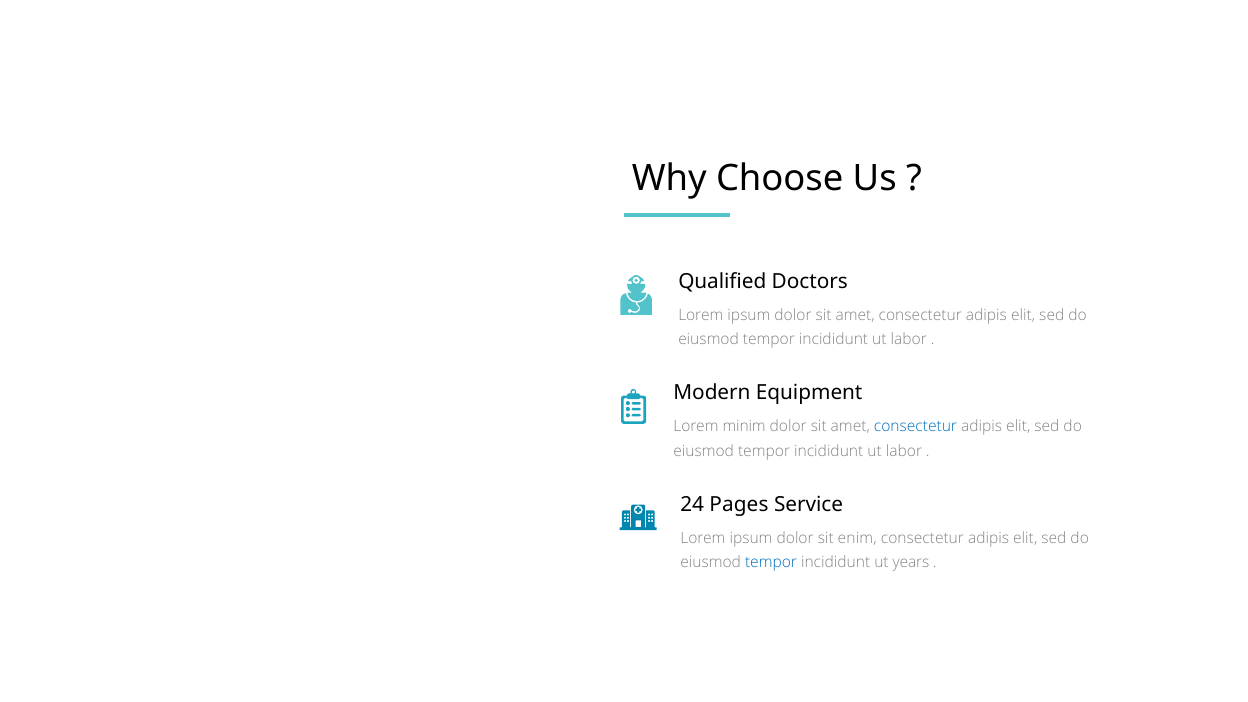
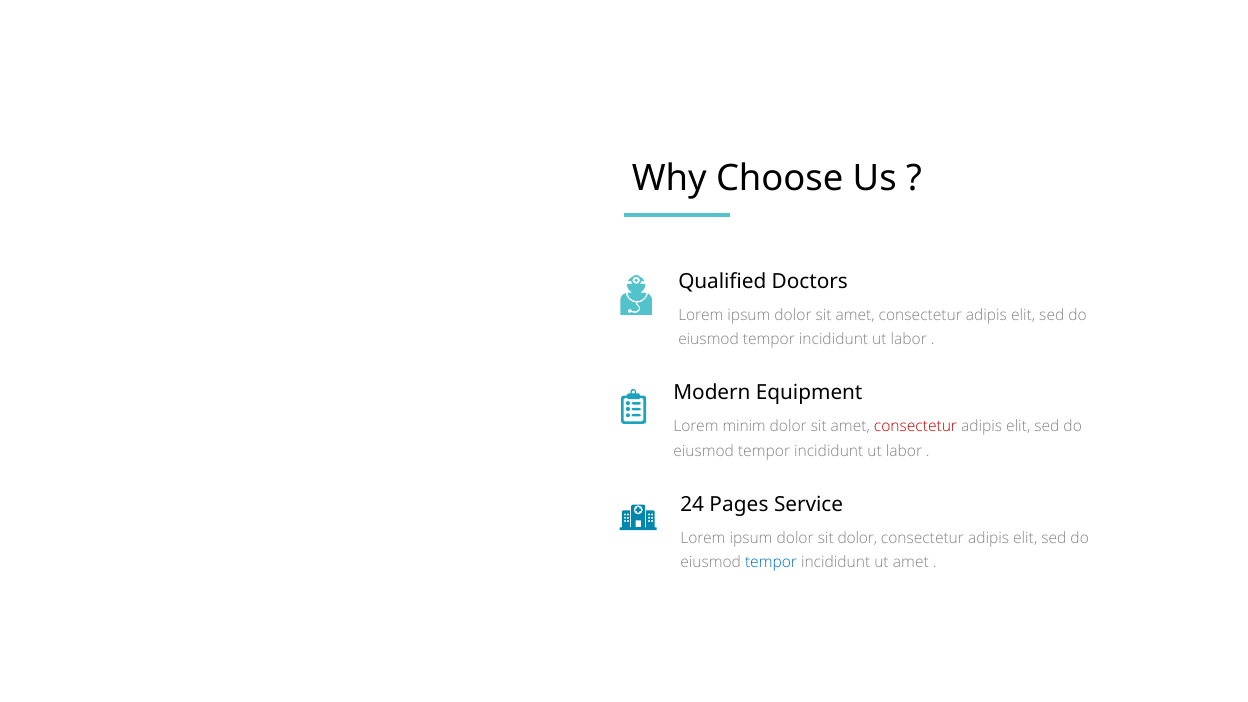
consectetur colour: blue -> red (915, 427)
sit enim: enim -> dolor (857, 538)
ut years: years -> amet (911, 562)
